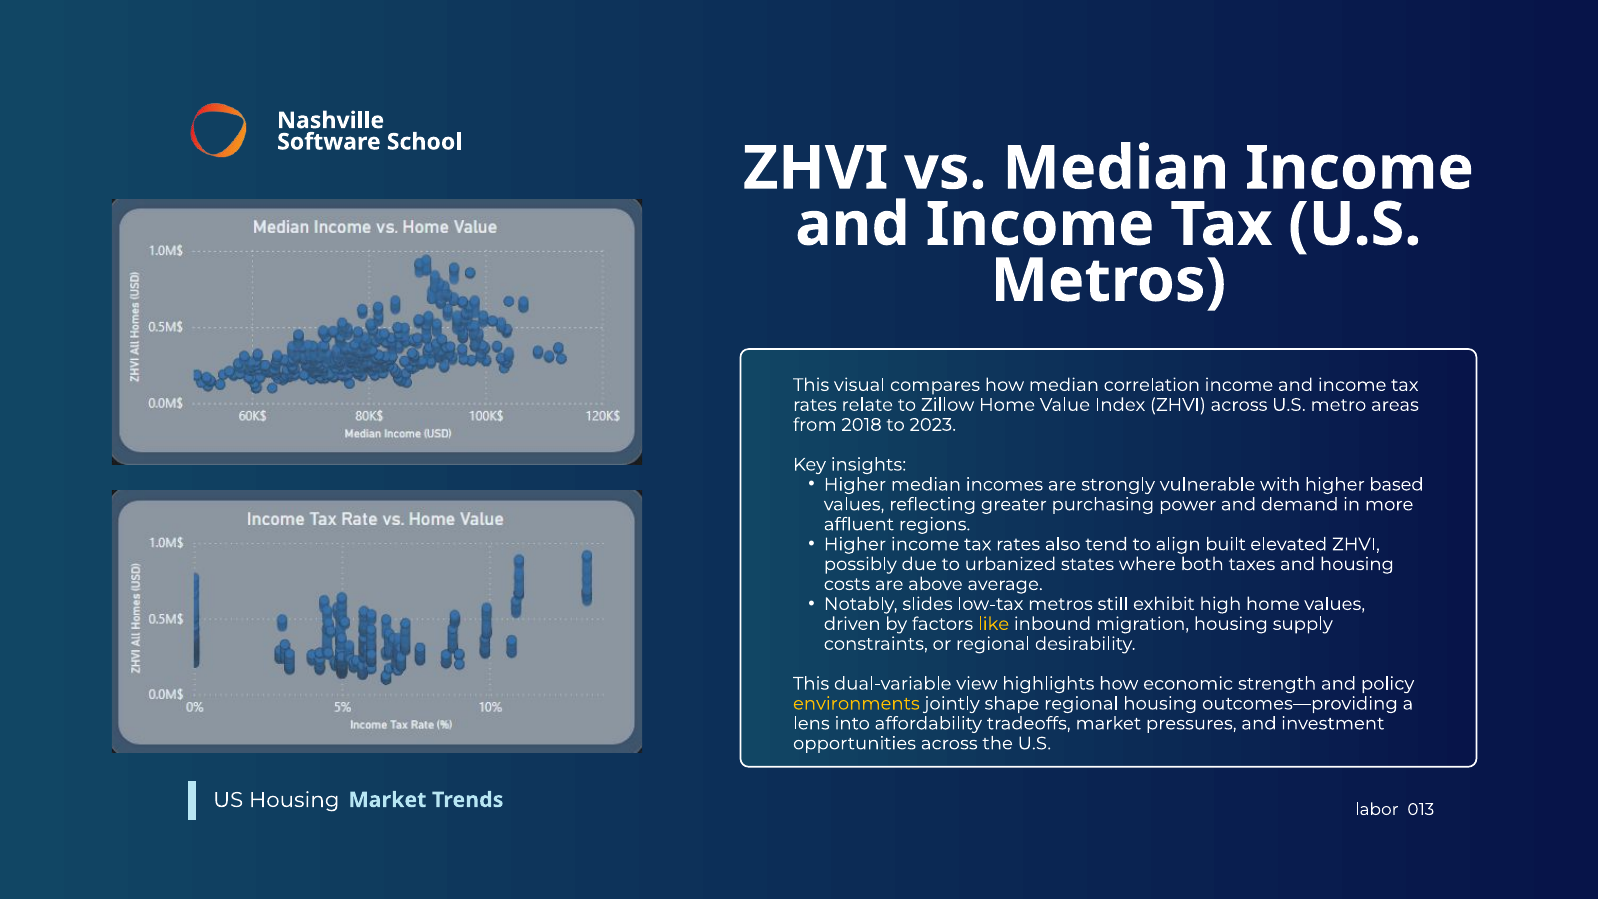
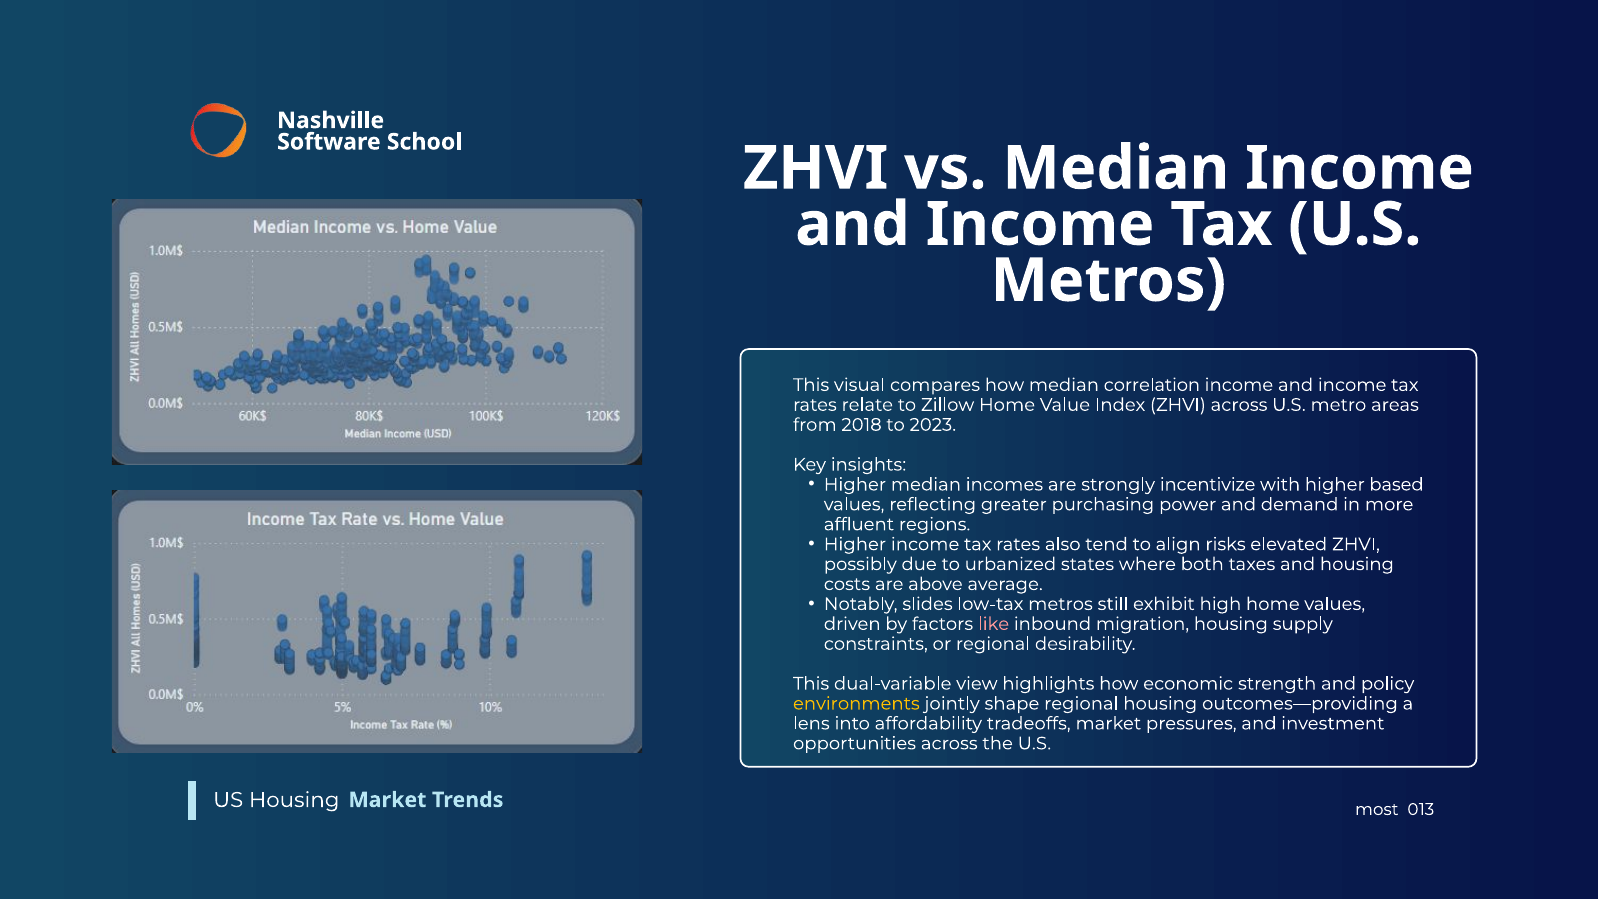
vulnerable: vulnerable -> incentivize (1208, 484)
built: built -> risks (1226, 544)
like colour: yellow -> pink (994, 624)
labor: labor -> most (1377, 809)
